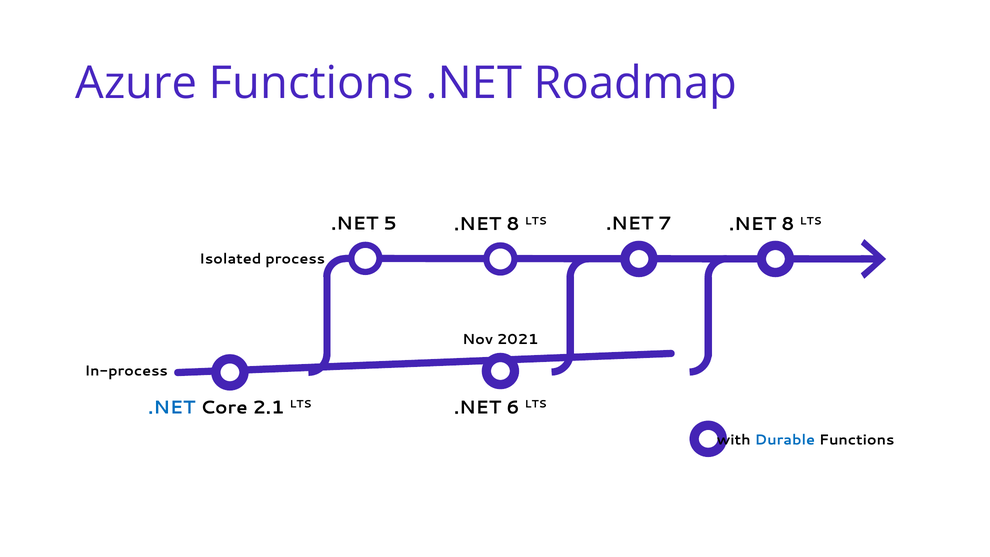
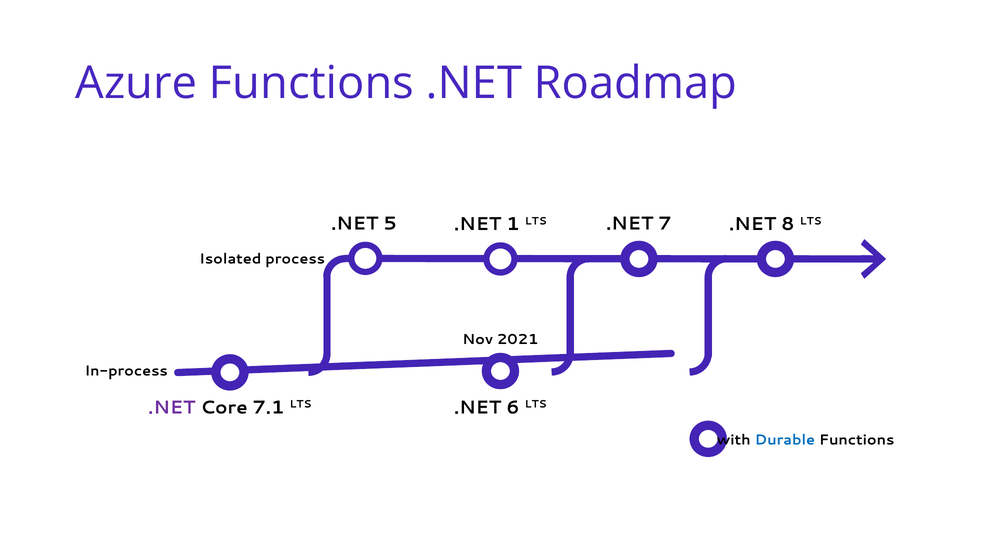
5 .NET 8: 8 -> 1 (513, 224)
.NET colour: blue -> purple (172, 407)
2.1: 2.1 -> 7.1 (268, 407)
